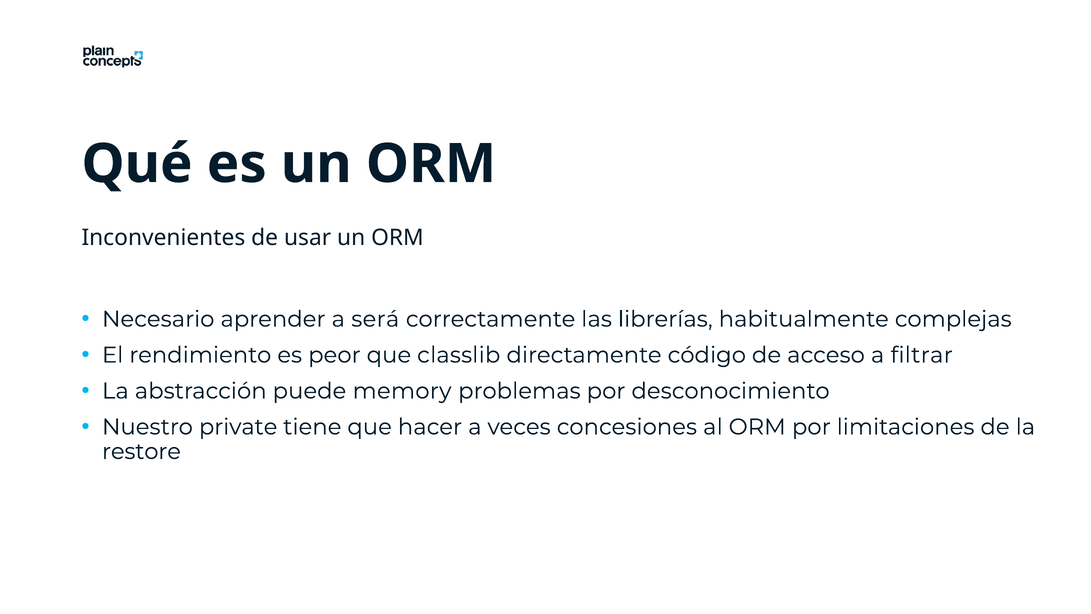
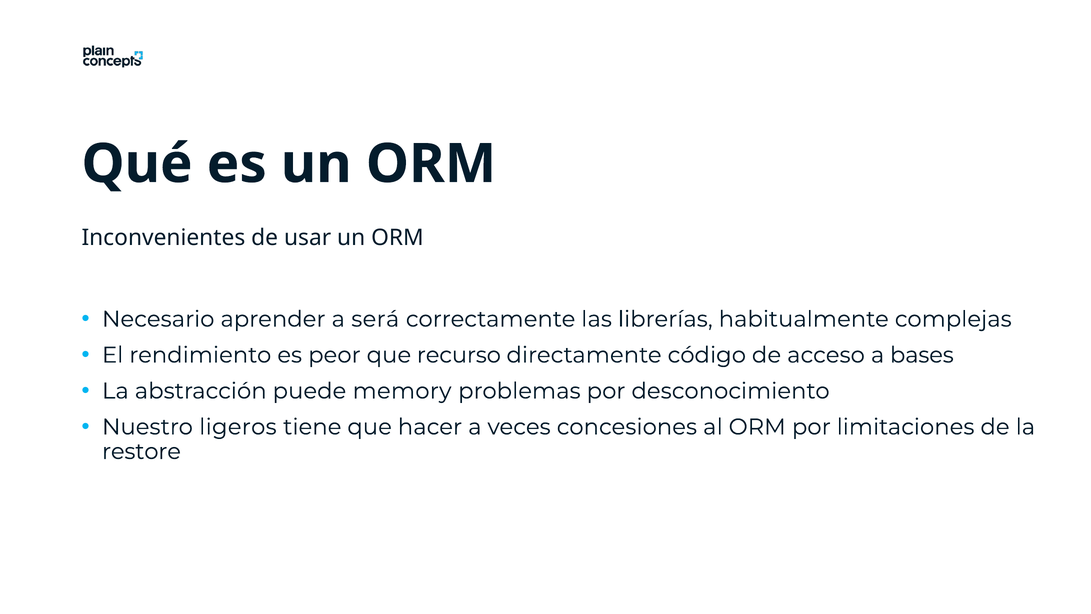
classlib: classlib -> recurso (459, 355)
filtrar: filtrar -> bases (922, 355)
private: private -> ligeros (238, 427)
